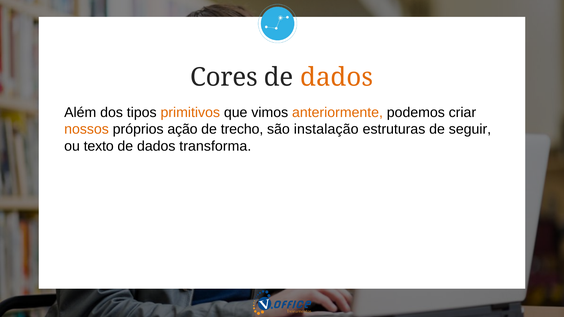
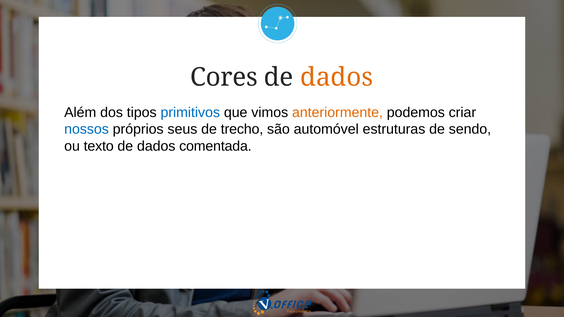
primitivos colour: orange -> blue (190, 112)
nossos colour: orange -> blue (86, 129)
ação: ação -> seus (182, 129)
instalação: instalação -> automóvel (326, 129)
seguir: seguir -> sendo (470, 129)
transforma: transforma -> comentada (215, 146)
